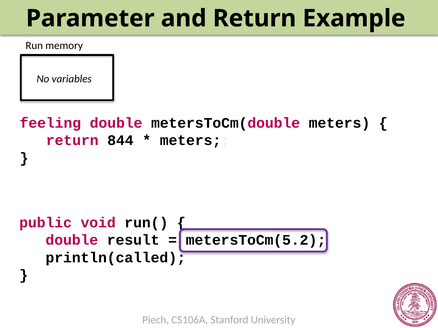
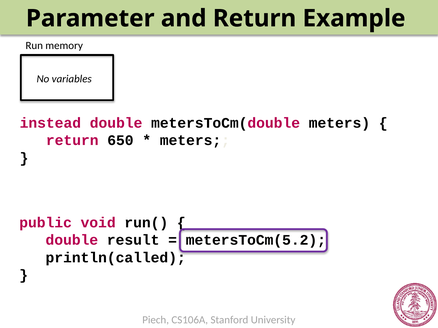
feeling: feeling -> instead (50, 123)
844: 844 -> 650 (120, 141)
